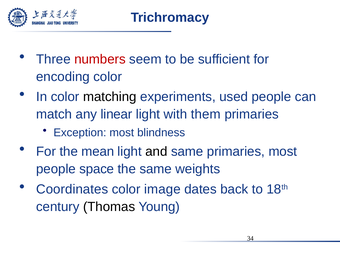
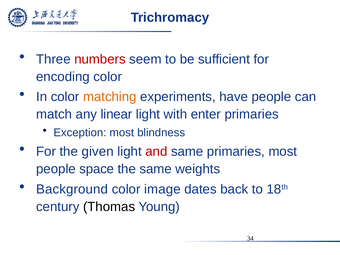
matching colour: black -> orange (110, 97)
used: used -> have (234, 97)
them: them -> enter (206, 114)
mean: mean -> given (98, 152)
and colour: black -> red (156, 152)
Coordinates: Coordinates -> Background (72, 189)
